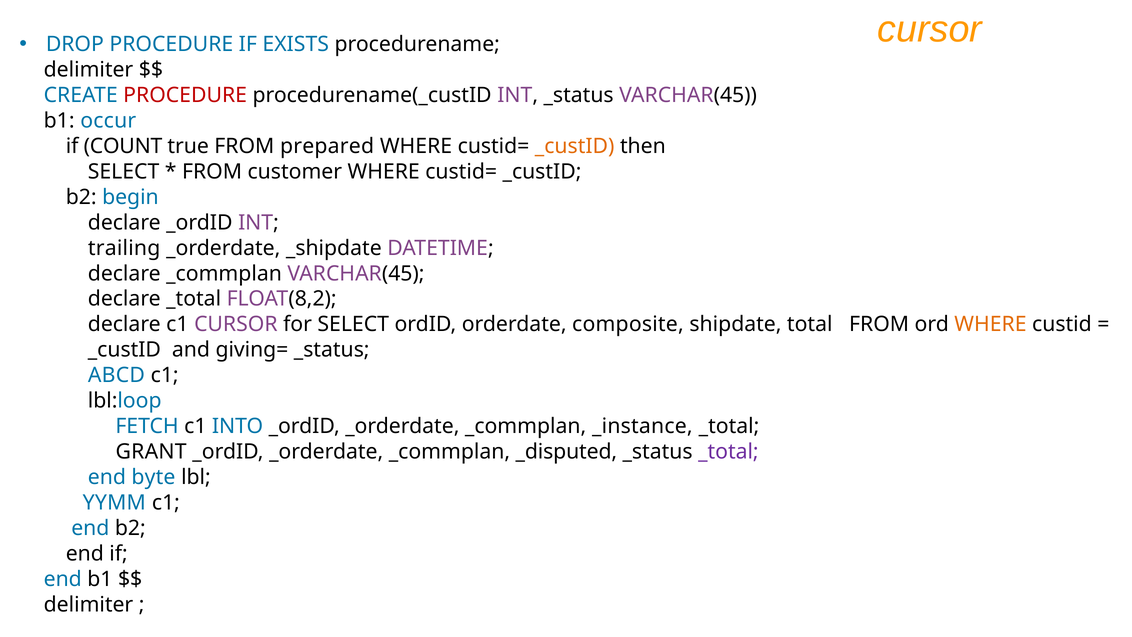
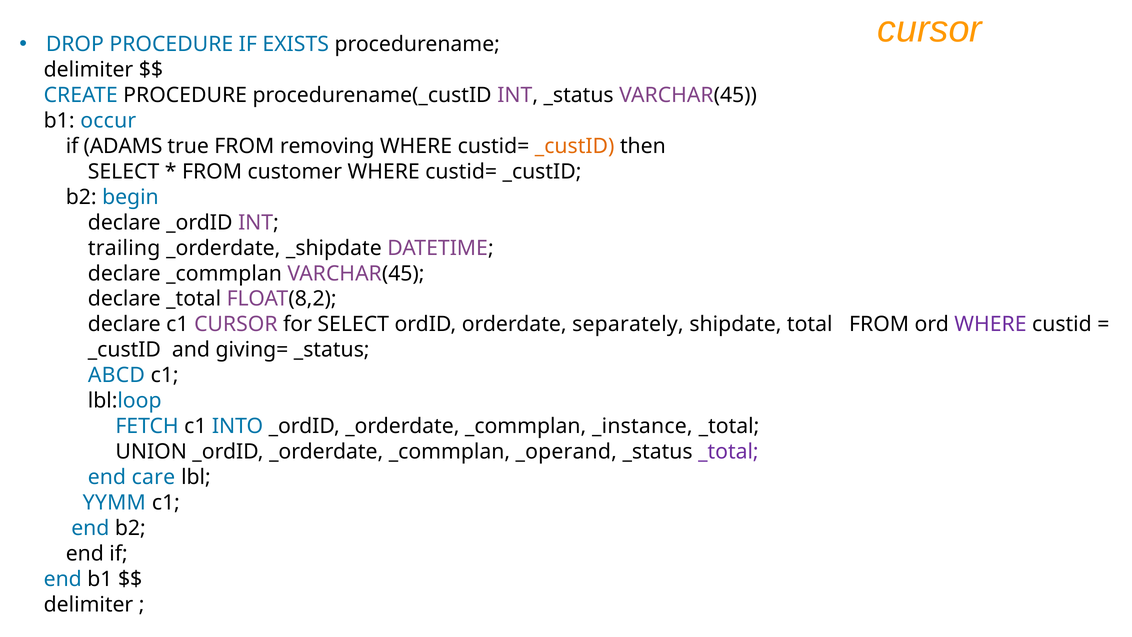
PROCEDURE colour: red -> black (185, 95)
COUNT: COUNT -> ADAMS (123, 146)
prepared: prepared -> removing (327, 146)
composite: composite -> separately (628, 324)
WHERE colour: orange -> purple (990, 324)
GRANT: GRANT -> UNION (151, 452)
_disputed: _disputed -> _operand (566, 452)
byte: byte -> care (153, 477)
